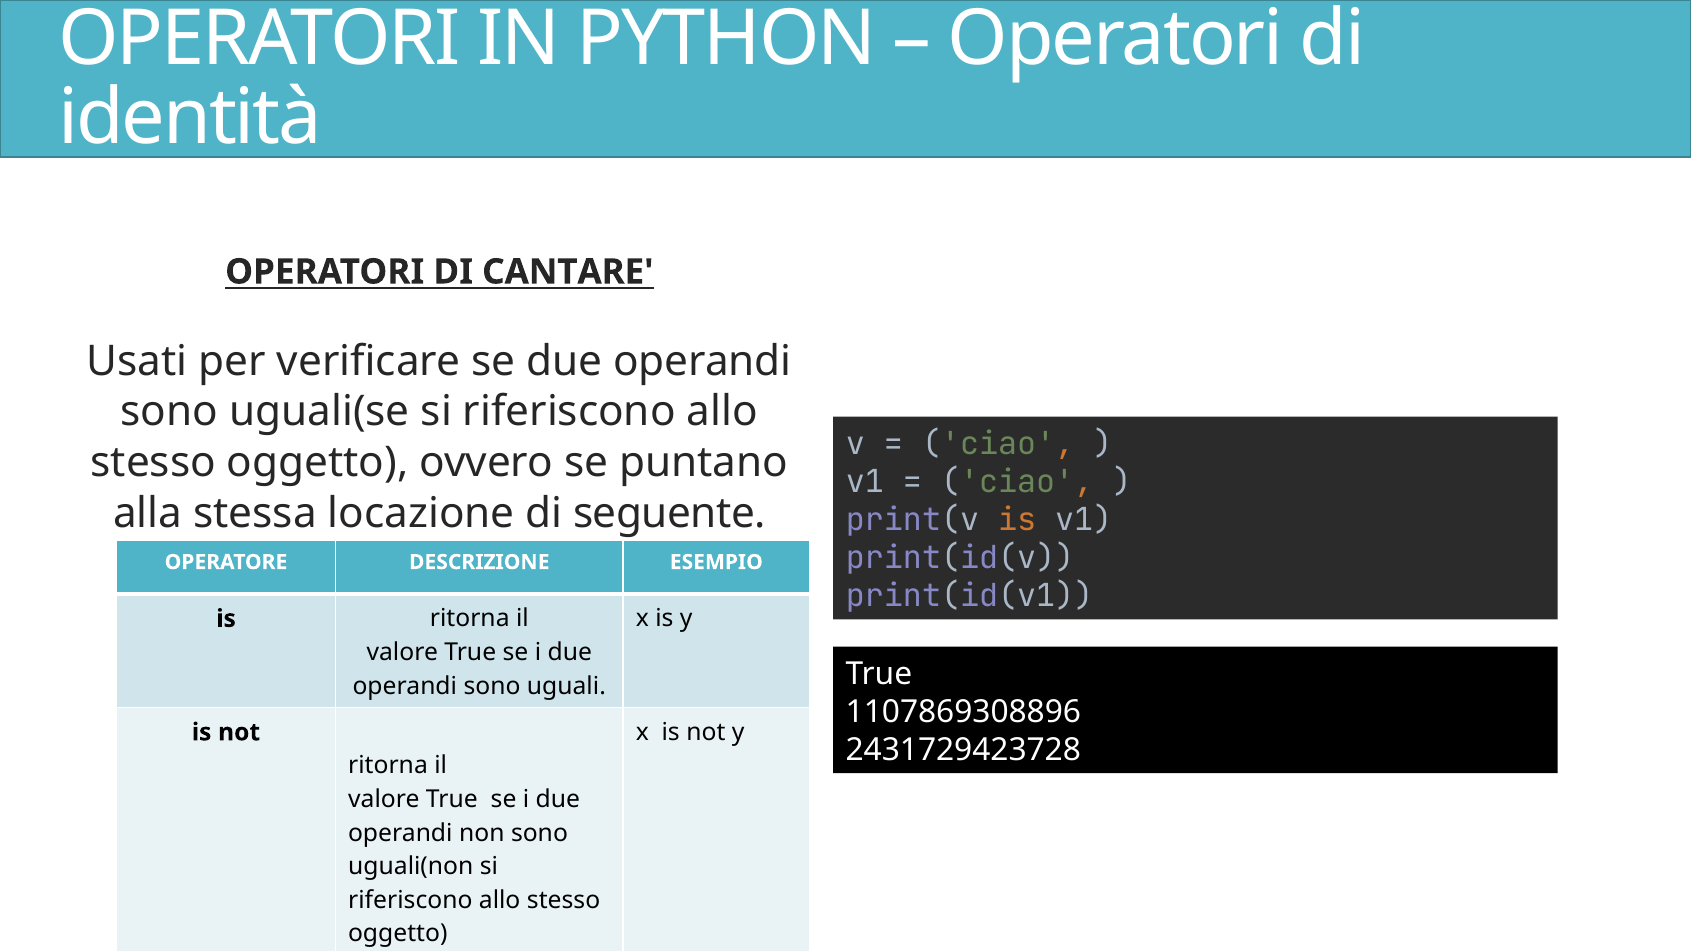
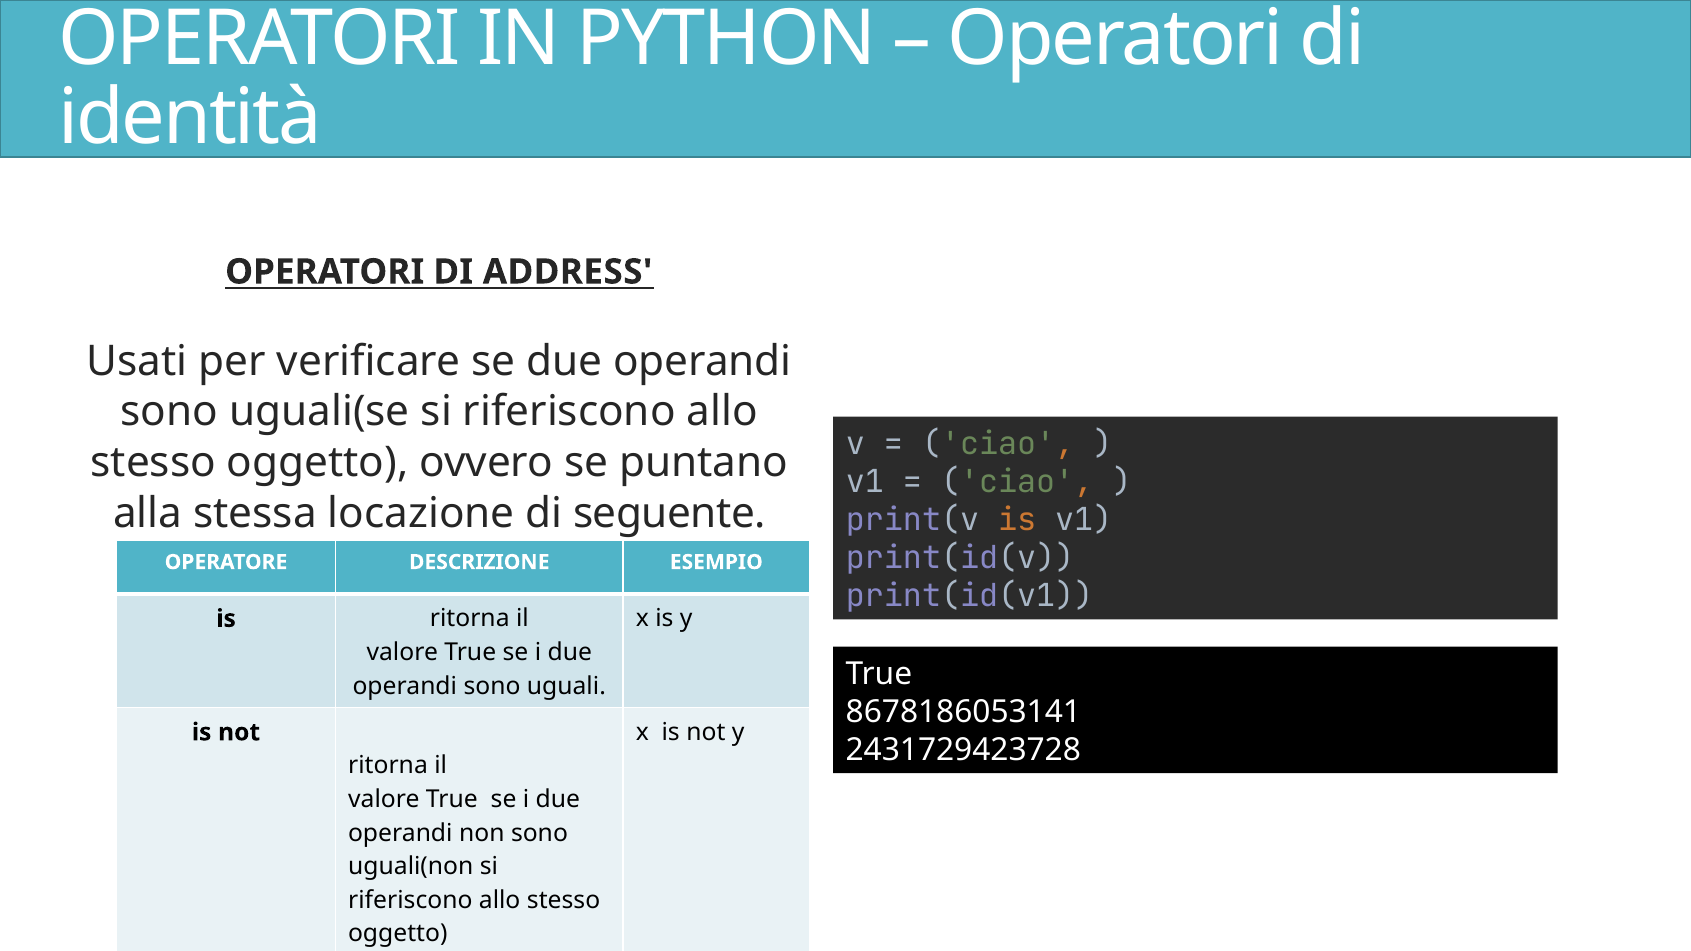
CANTARE: CANTARE -> ADDRESS (568, 272)
1107869308896: 1107869308896 -> 8678186053141 (963, 712)
